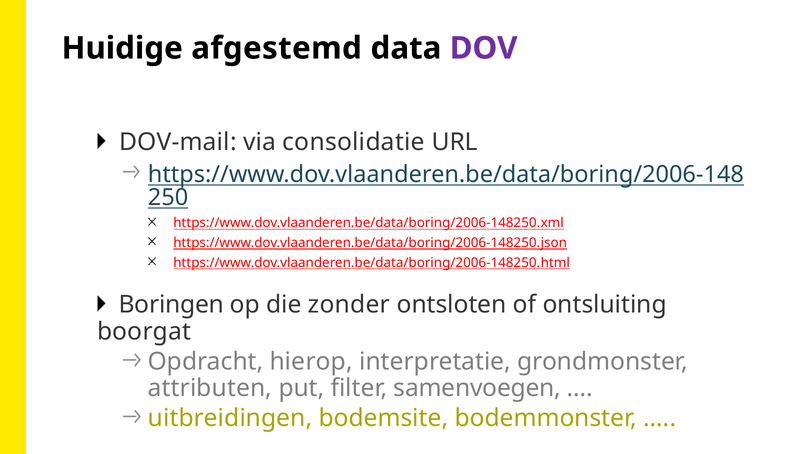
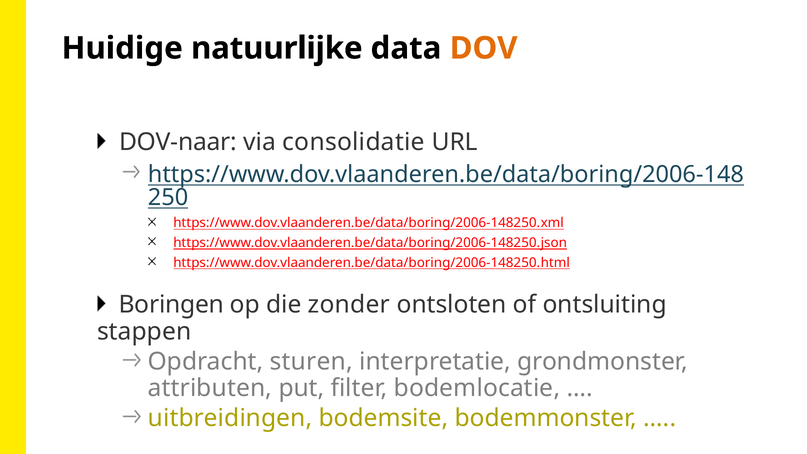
afgestemd: afgestemd -> natuurlijke (277, 48)
DOV colour: purple -> orange (484, 48)
DOV-mail: DOV-mail -> DOV-naar (178, 142)
boorgat: boorgat -> stappen (144, 331)
hierop: hierop -> sturen (311, 361)
samenvoegen: samenvoegen -> bodemlocatie (477, 388)
